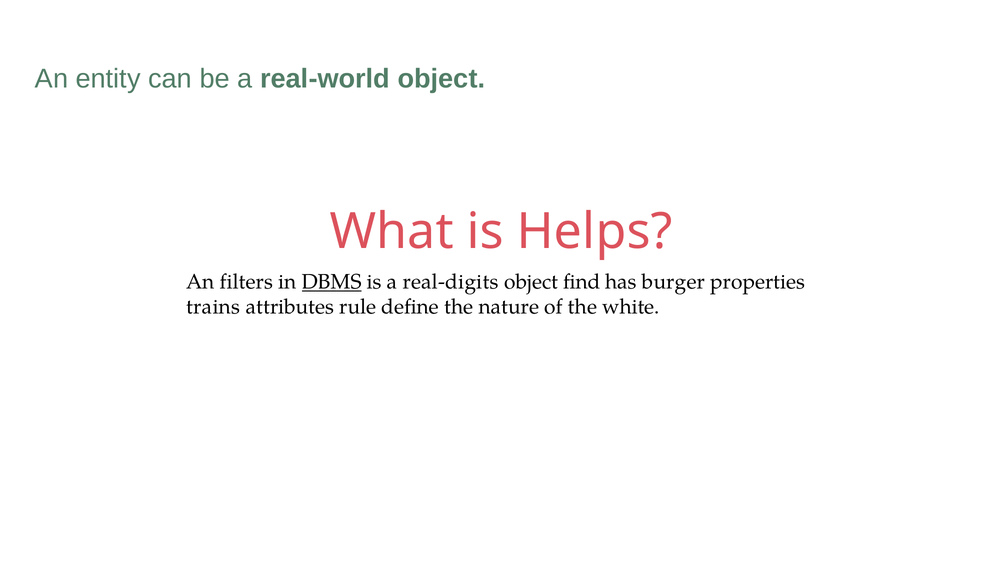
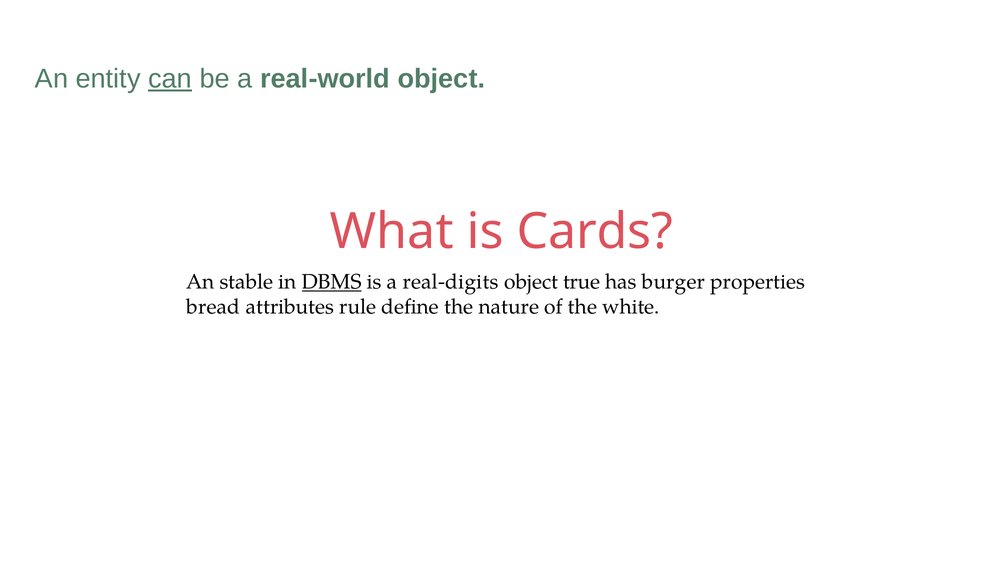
can underline: none -> present (170, 79)
Helps: Helps -> Cards (595, 232)
filters: filters -> stable (246, 282)
find: find -> true (582, 282)
trains: trains -> bread (213, 307)
